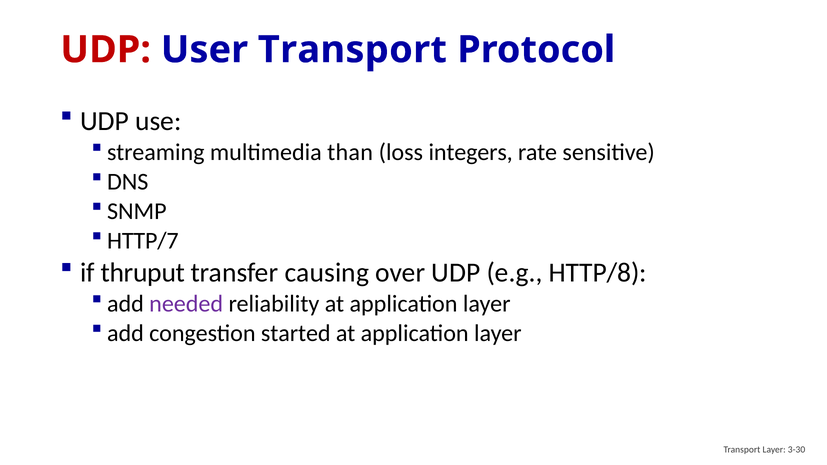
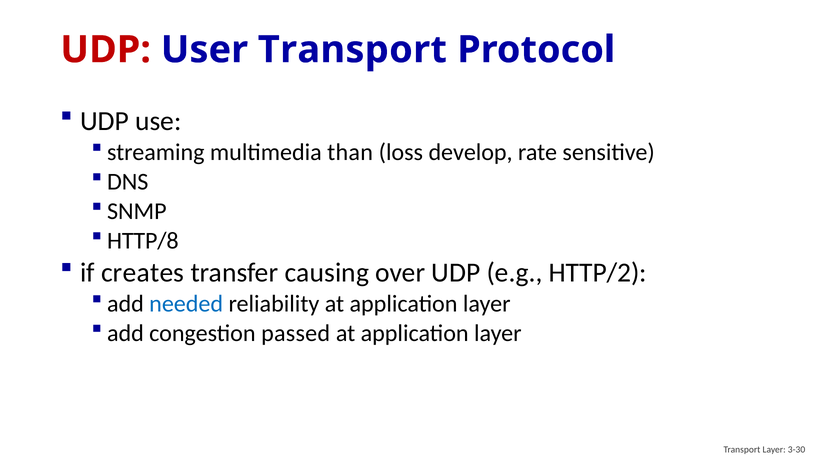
integers: integers -> develop (471, 152)
HTTP/7: HTTP/7 -> HTTP/8 (143, 241)
thruput: thruput -> creates (143, 273)
HTTP/8: HTTP/8 -> HTTP/2 (598, 273)
needed colour: purple -> blue (186, 304)
started: started -> passed (296, 333)
